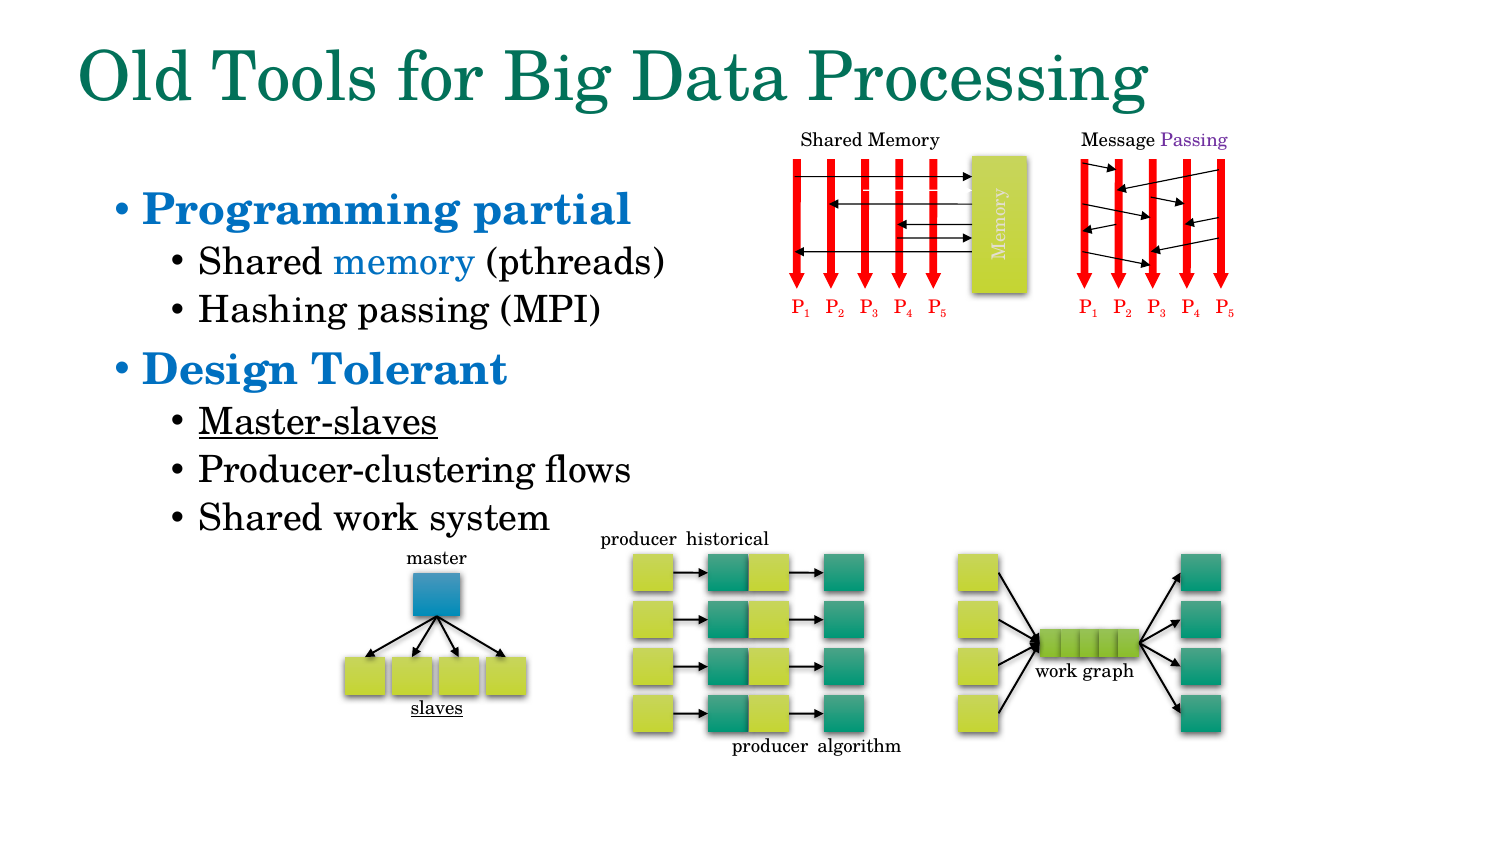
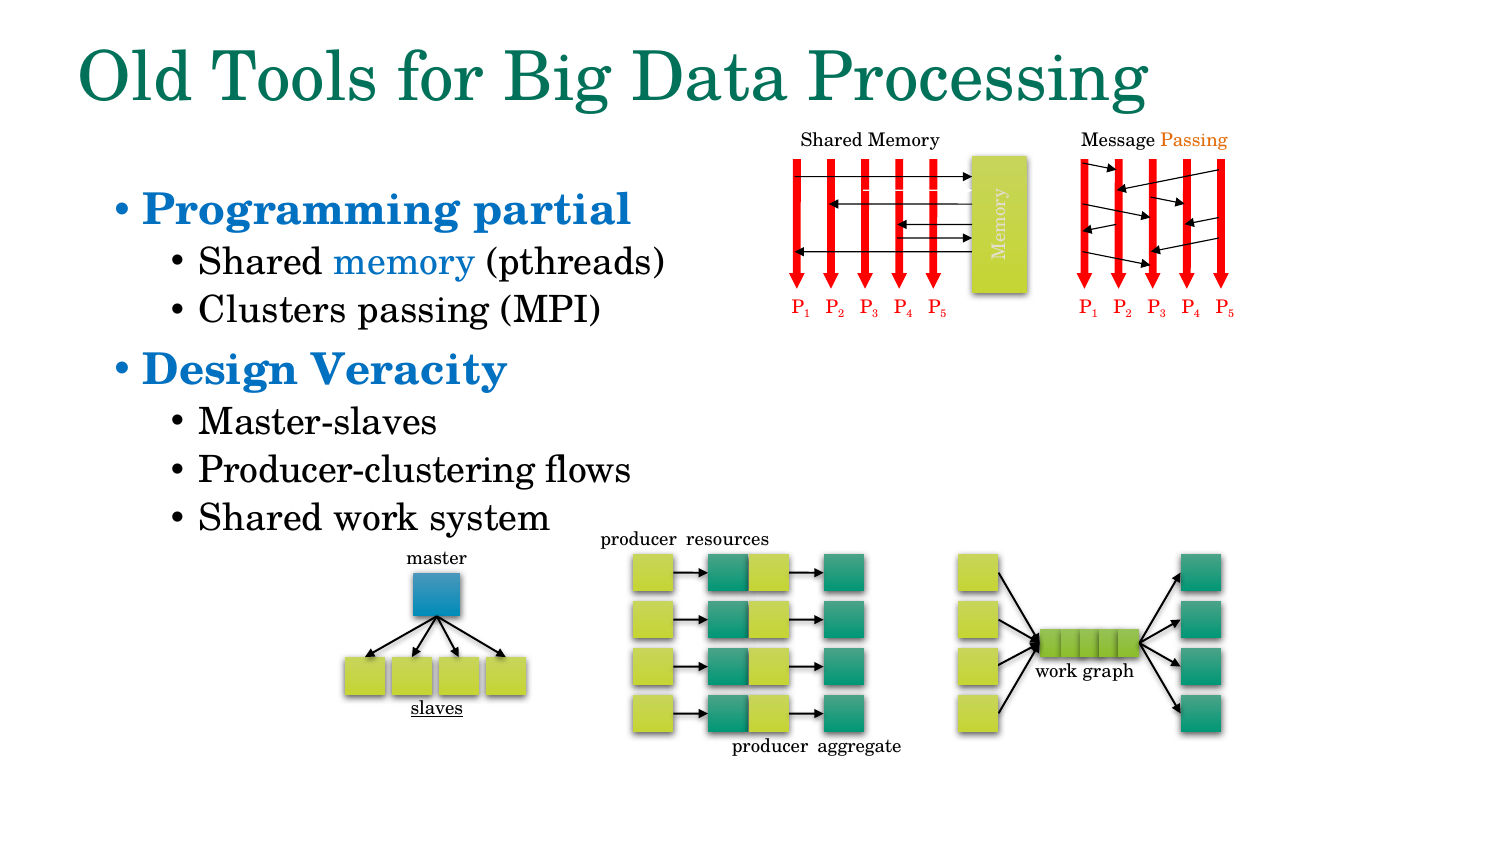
Passing colour: purple -> orange (1194, 140)
Hashing: Hashing -> Clusters (273, 311)
Tolerant: Tolerant -> Veracity (410, 370)
Master-slaves underline: present -> none (319, 422)
historical: historical -> resources (728, 540)
algorithm: algorithm -> aggregate (859, 747)
